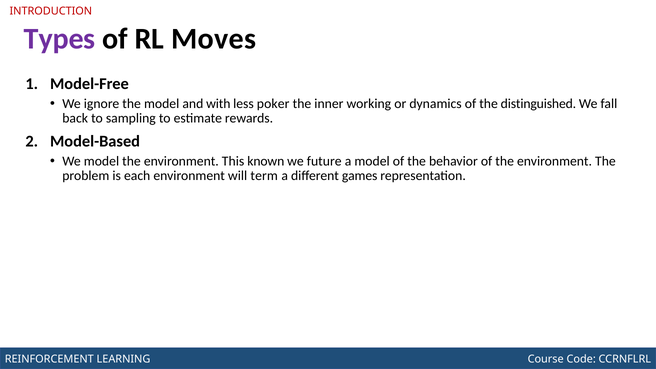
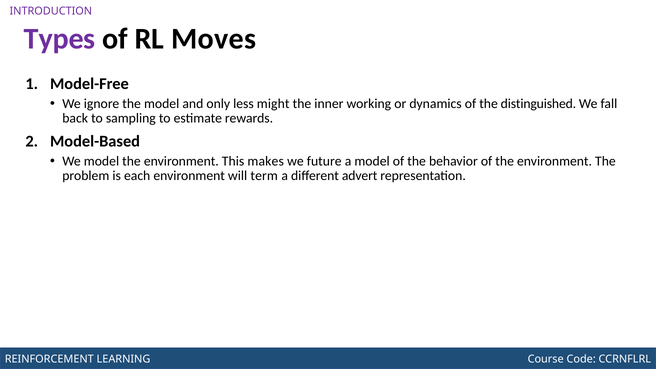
INTRODUCTION colour: red -> purple (51, 11)
with: with -> only (218, 104)
poker: poker -> might (273, 104)
known: known -> makes (266, 161)
games: games -> advert (360, 176)
